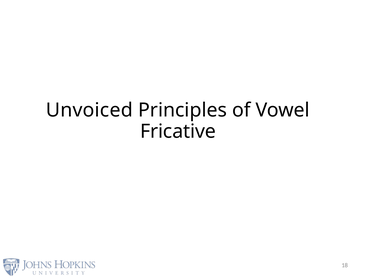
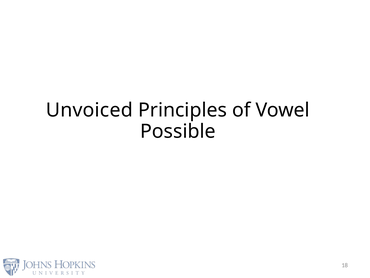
Fricative: Fricative -> Possible (178, 131)
